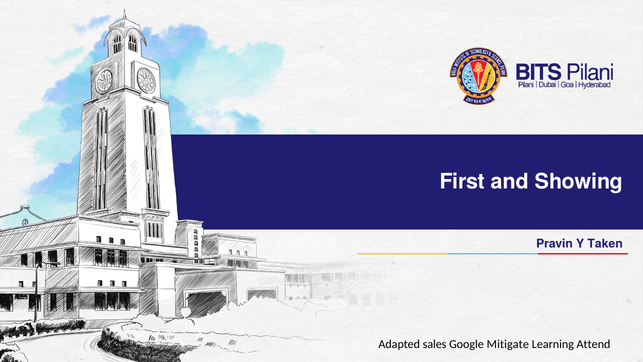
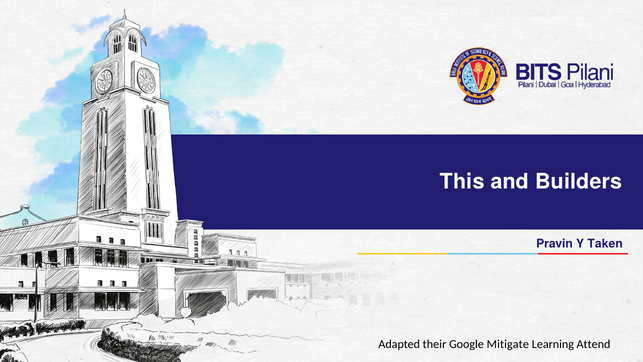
First: First -> This (462, 182)
Showing: Showing -> Builders (579, 182)
sales: sales -> their (435, 344)
